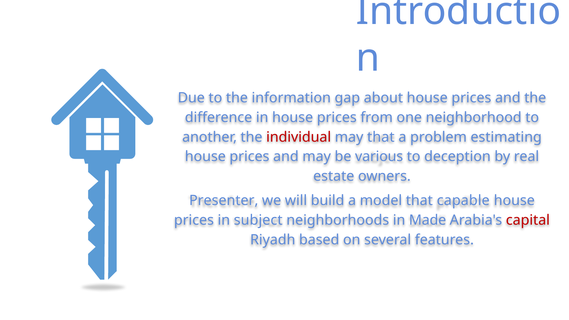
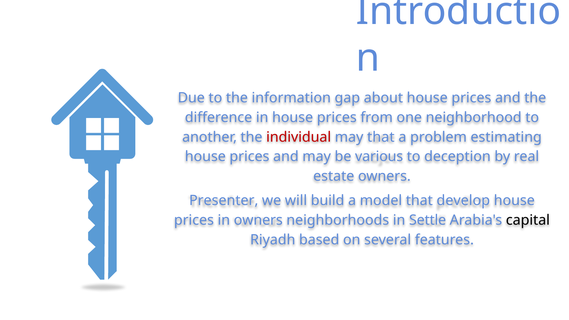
capable: capable -> develop (463, 201)
in subject: subject -> owners (258, 220)
Made: Made -> Settle (428, 220)
capital colour: red -> black (528, 220)
